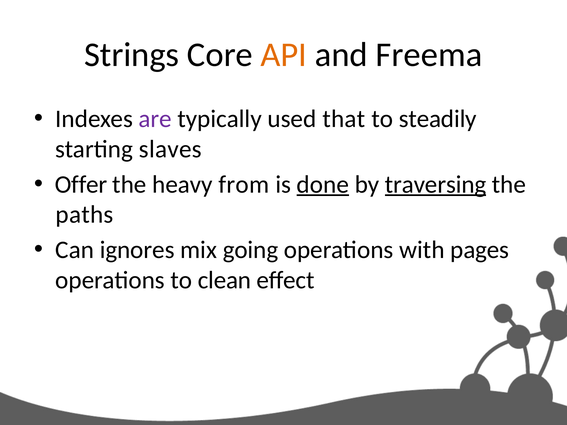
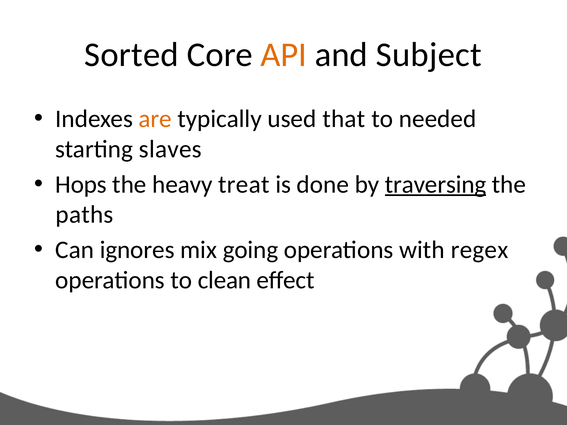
Strings: Strings -> Sorted (131, 55)
Freema: Freema -> Subject (429, 55)
are colour: purple -> orange (155, 119)
steadily: steadily -> needed (438, 119)
Offer: Offer -> Hops (81, 184)
from: from -> treat (244, 184)
done underline: present -> none (323, 184)
pages: pages -> regex (480, 250)
